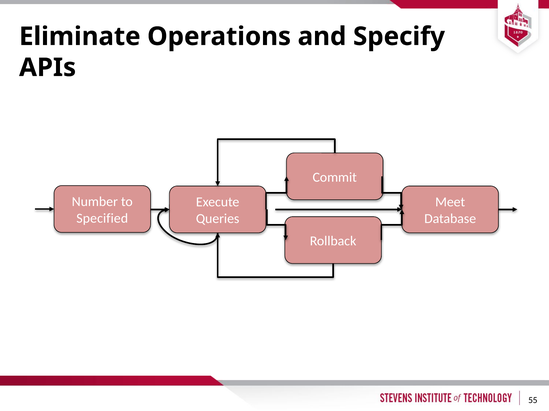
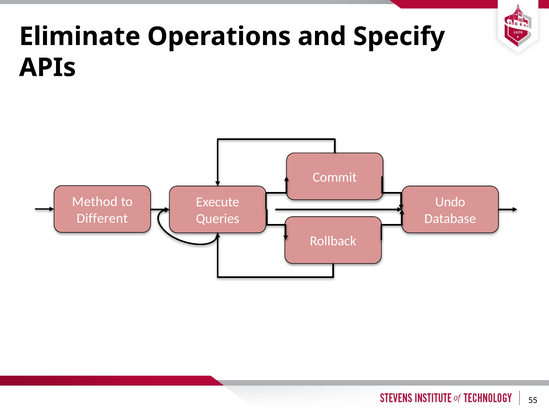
Number: Number -> Method (95, 202)
Meet: Meet -> Undo (450, 203)
Specified: Specified -> Different (102, 219)
